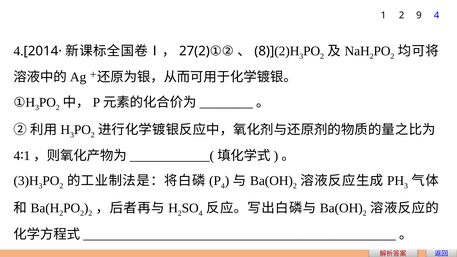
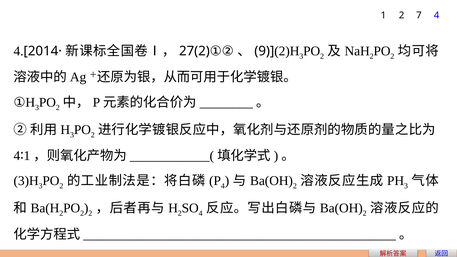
9: 9 -> 7 (419, 15)
8: 8 -> 9 (264, 51)
